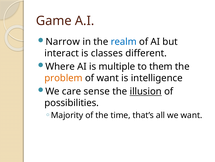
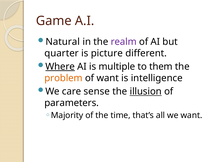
Narrow: Narrow -> Natural (63, 42)
realm colour: blue -> purple (124, 42)
interact: interact -> quarter (62, 53)
classes: classes -> picture (107, 53)
Where underline: none -> present (60, 66)
possibilities: possibilities -> parameters (72, 102)
